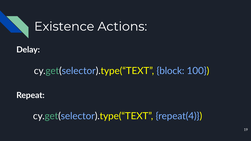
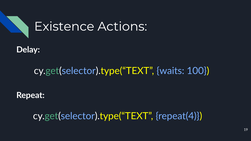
block: block -> waits (170, 71)
